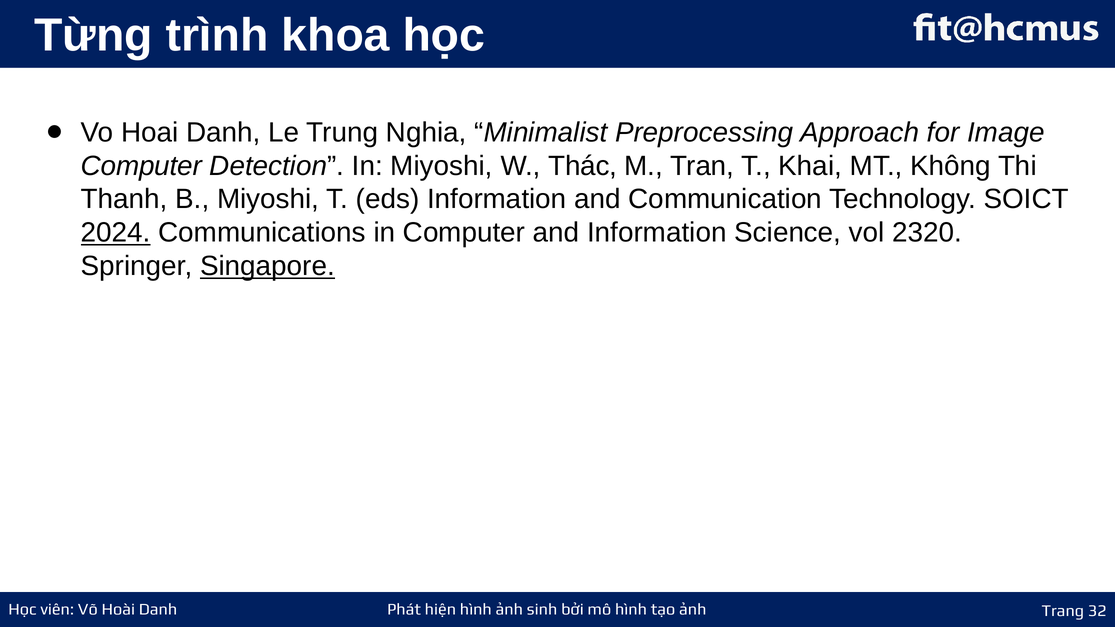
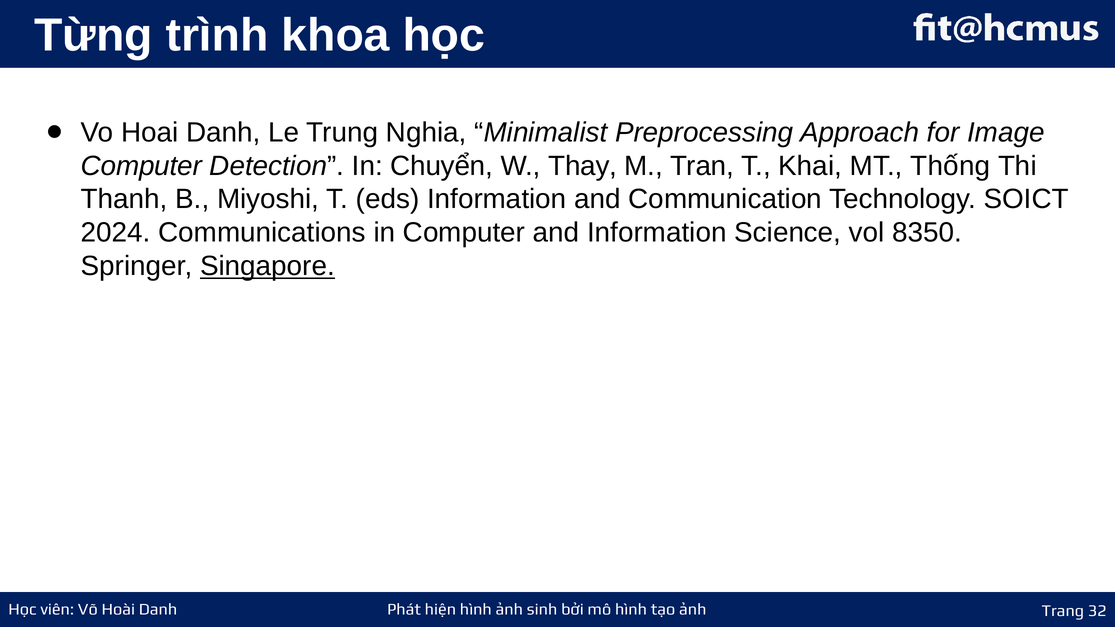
In Miyoshi: Miyoshi -> Chuyển (442, 166)
Thác: Thác -> Thay (583, 166)
Không: Không -> Thống (950, 166)
2024 underline: present -> none (116, 233)
2320: 2320 -> 8350 (927, 233)
